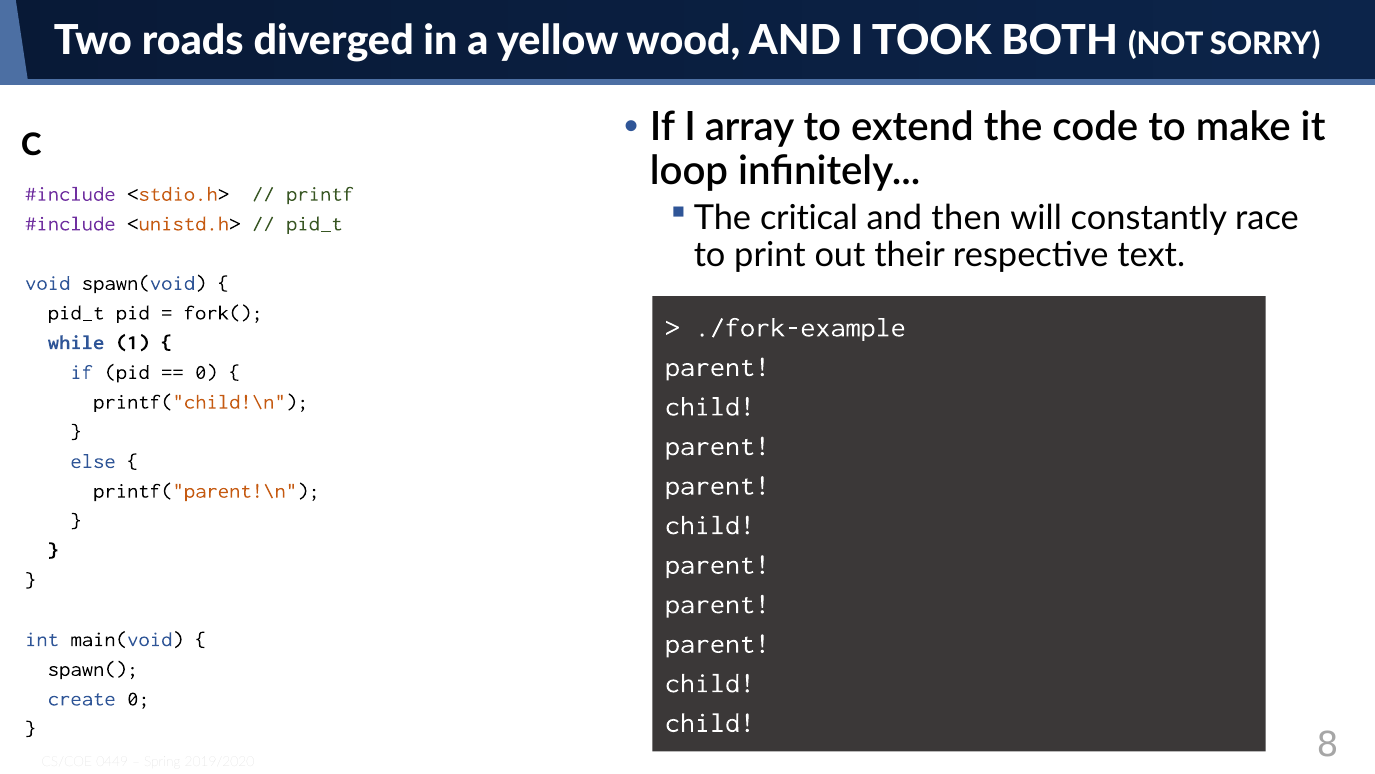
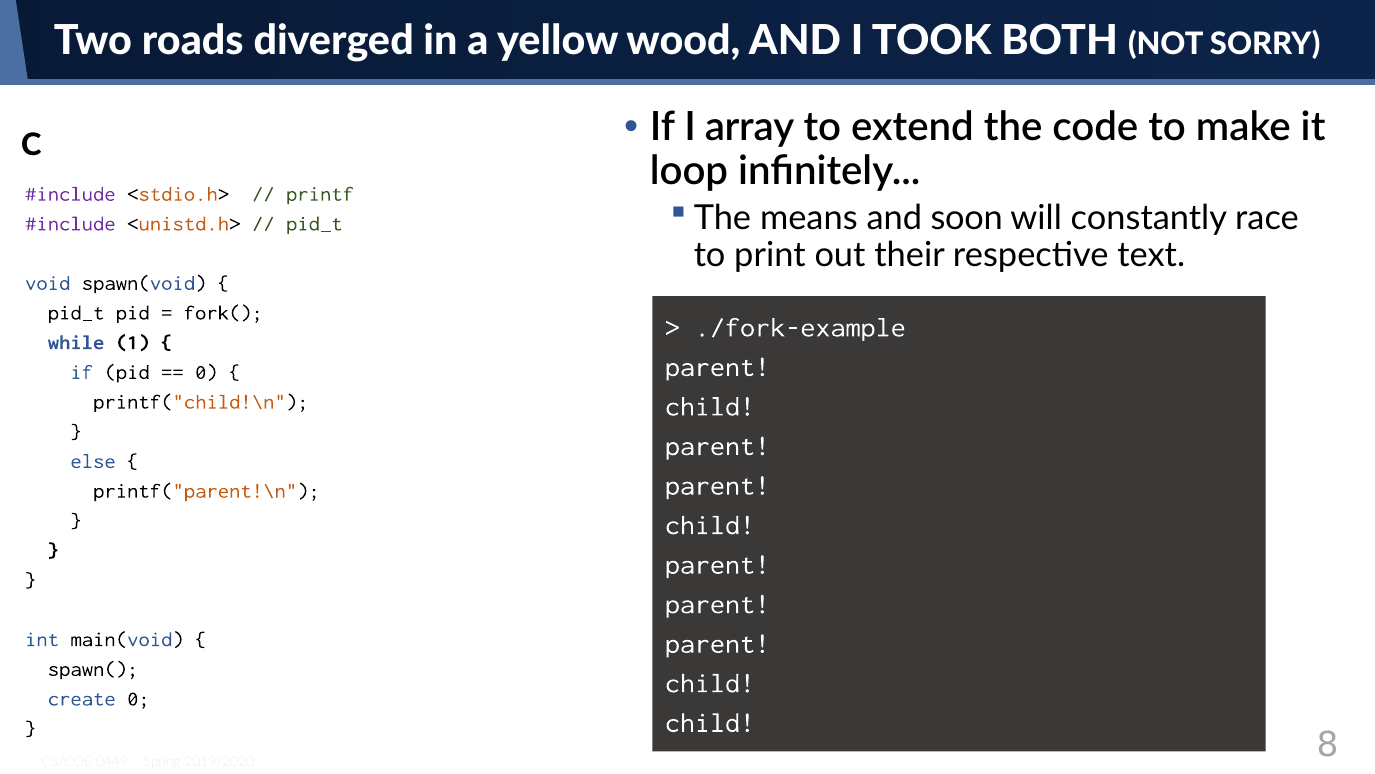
critical: critical -> means (809, 218)
then: then -> soon (967, 218)
